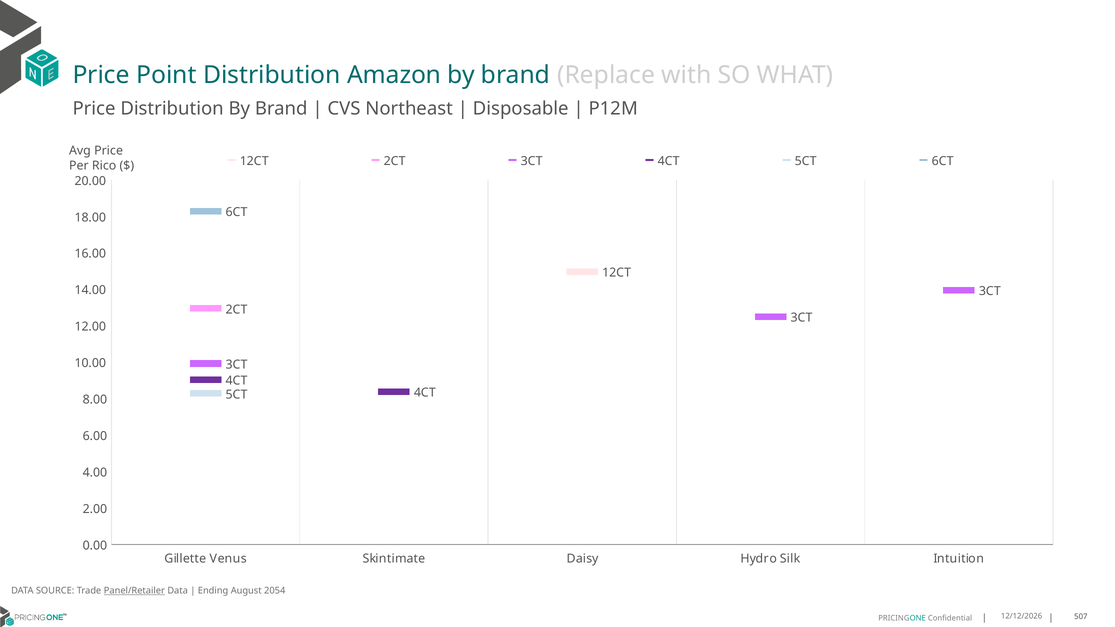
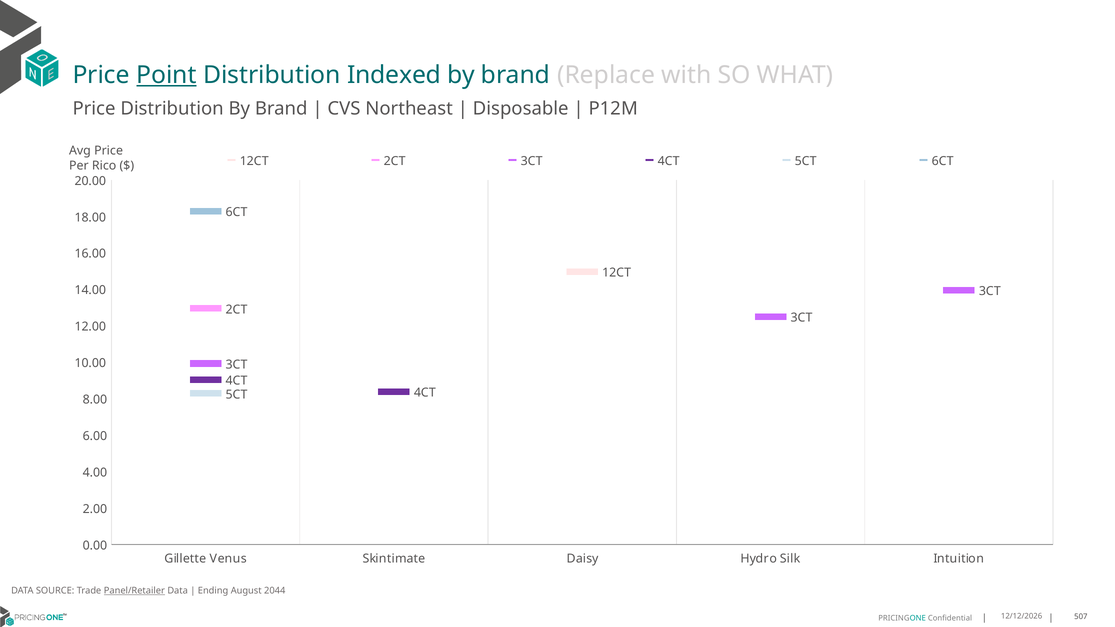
Point underline: none -> present (166, 75)
Amazon: Amazon -> Indexed (394, 75)
2054: 2054 -> 2044 (275, 591)
